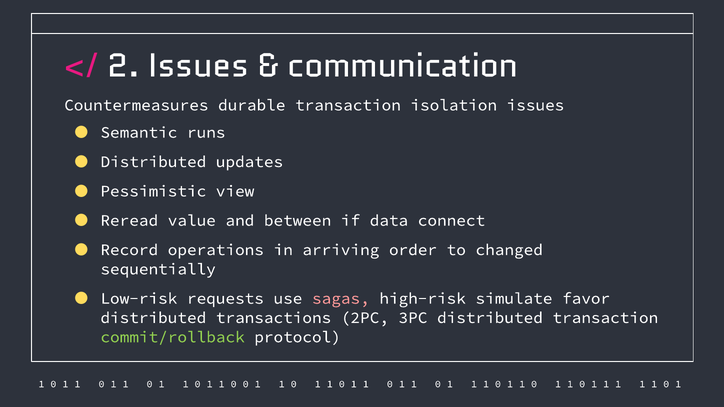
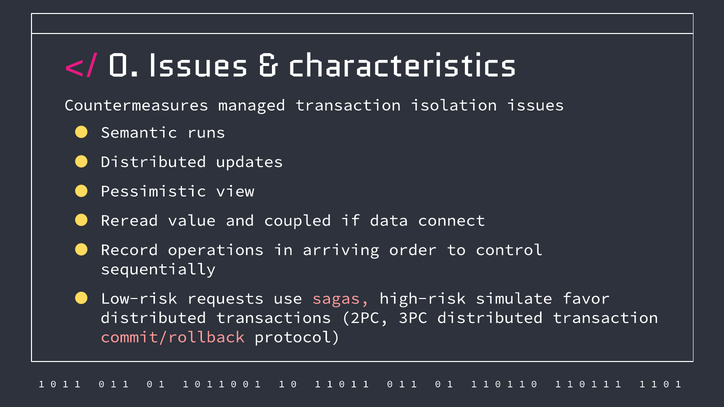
2: 2 -> 0 (124, 66)
communication: communication -> characteristics (403, 66)
durable: durable -> managed (252, 105)
between: between -> coupled (298, 221)
changed: changed -> control (509, 250)
commit/rollback colour: light green -> pink (173, 337)
